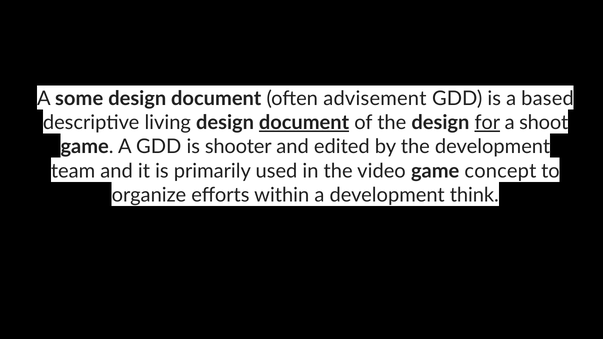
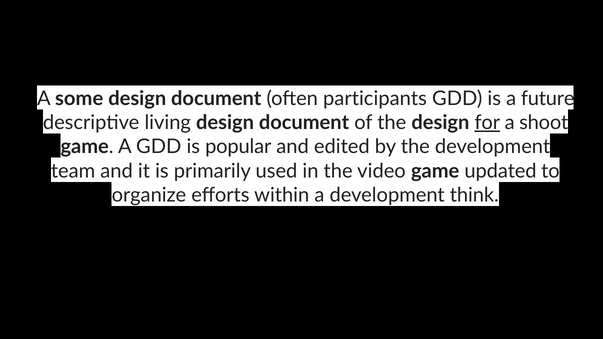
advisement: advisement -> participants (375, 99)
based: based -> future (548, 99)
document underline: present -> none (304, 123)
shooter: shooter -> popular (238, 147)
concept: concept -> updated (501, 171)
